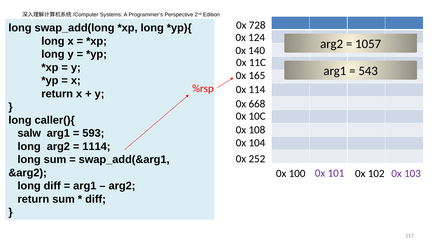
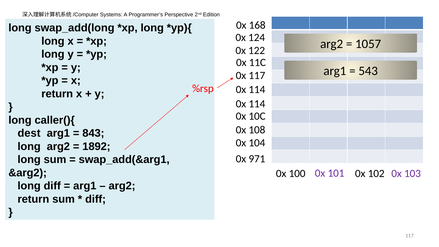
728: 728 -> 168 (257, 25)
140: 140 -> 122 (257, 51)
0x 165: 165 -> 117 (257, 76)
668: 668 -> 114 (257, 104)
salw: salw -> dest (29, 133)
593: 593 -> 843 (93, 133)
1114: 1114 -> 1892 (96, 146)
252: 252 -> 971 (257, 159)
